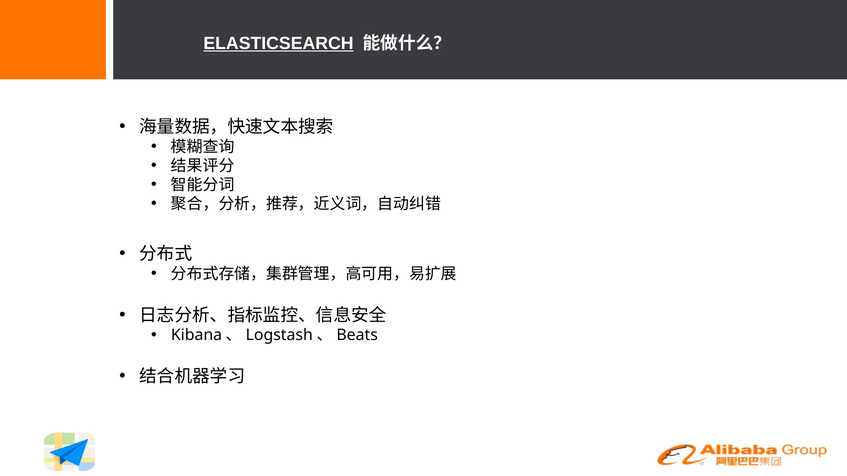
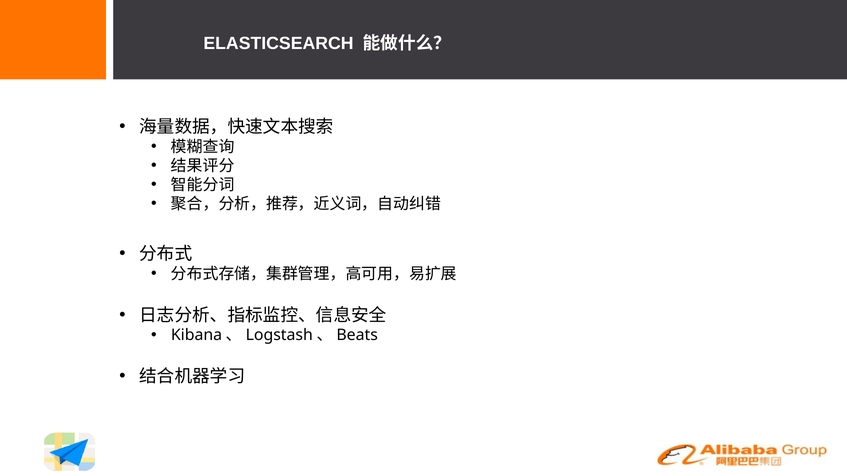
ELASTICSEARCH underline: present -> none (278, 44)
